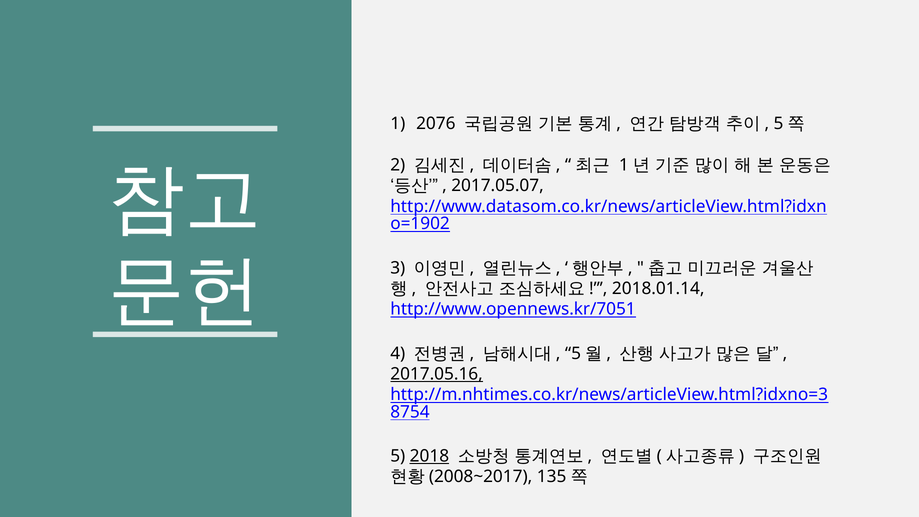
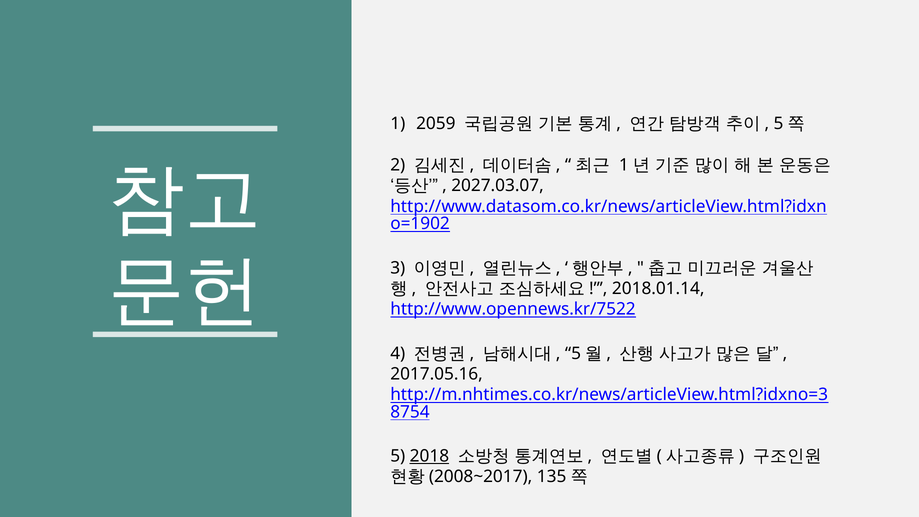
2076: 2076 -> 2059 (436, 124)
2017.05.07: 2017.05.07 -> 2027.03.07 (498, 186)
http://www.opennews.kr/7051: http://www.opennews.kr/7051 -> http://www.opennews.kr/7522 (513, 309)
2017.05.16 underline: present -> none (437, 374)
